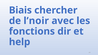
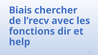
l’noir: l’noir -> l’recv (36, 21)
